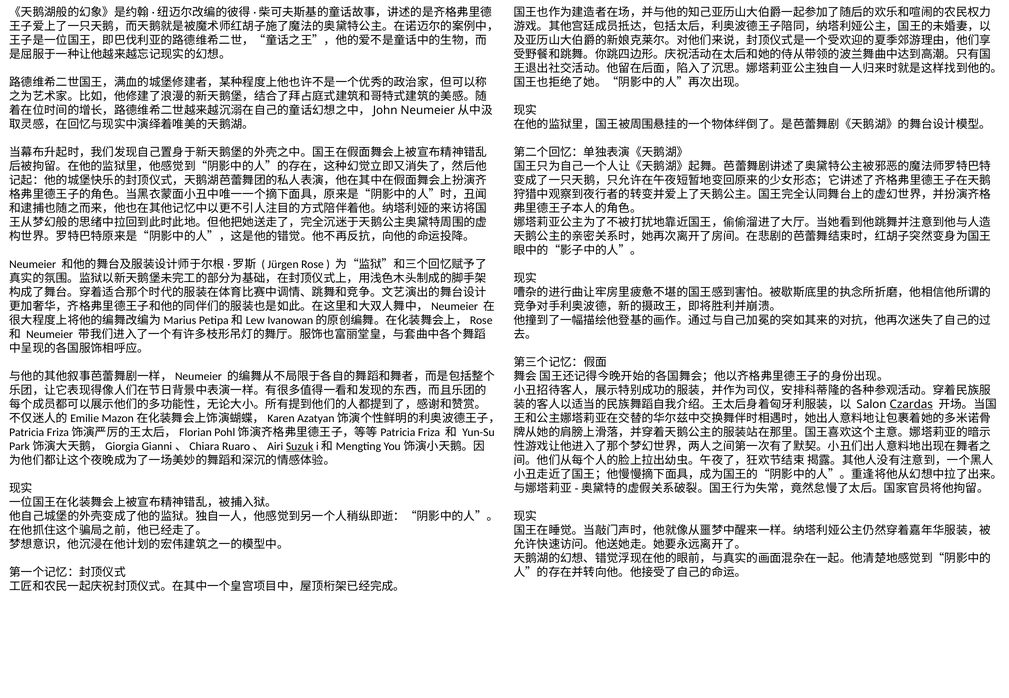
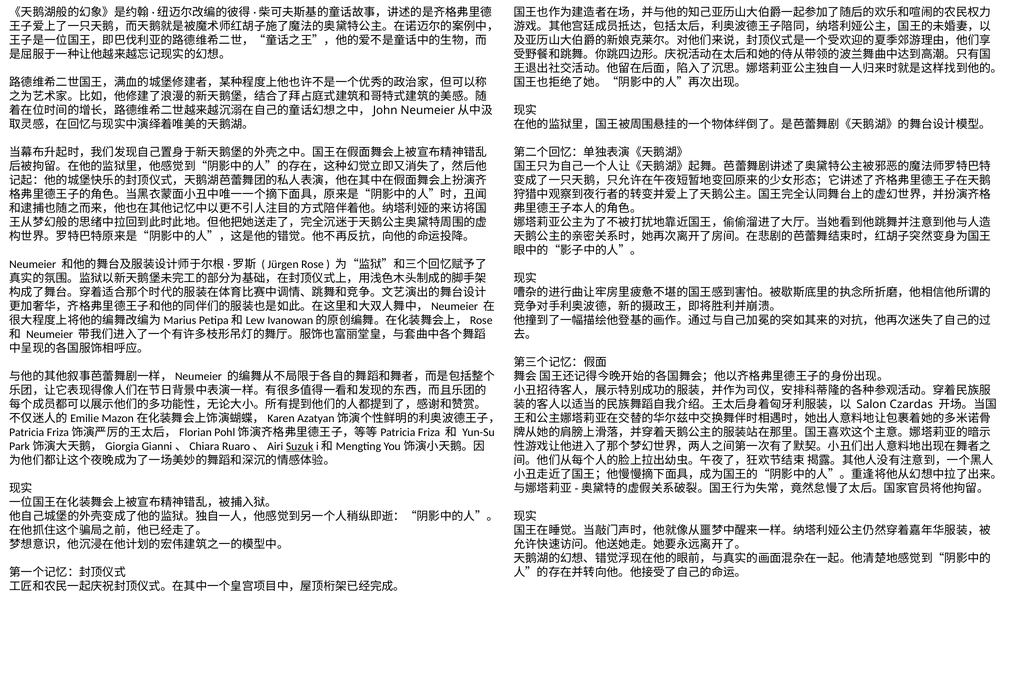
Czardas underline: present -> none (911, 405)
